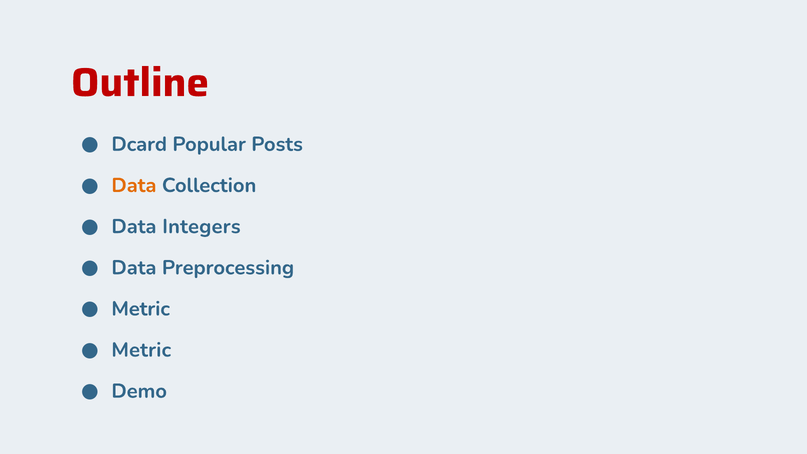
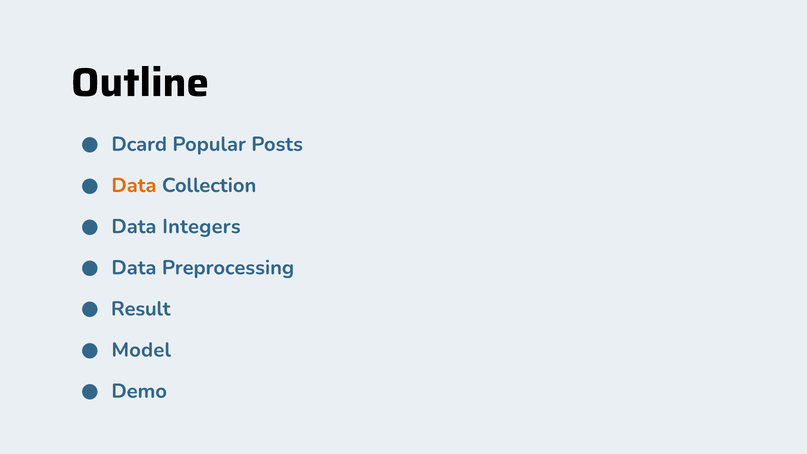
Outline colour: red -> black (140, 83)
Metric: Metric -> Result (141, 309)
Metric: Metric -> Model (141, 350)
